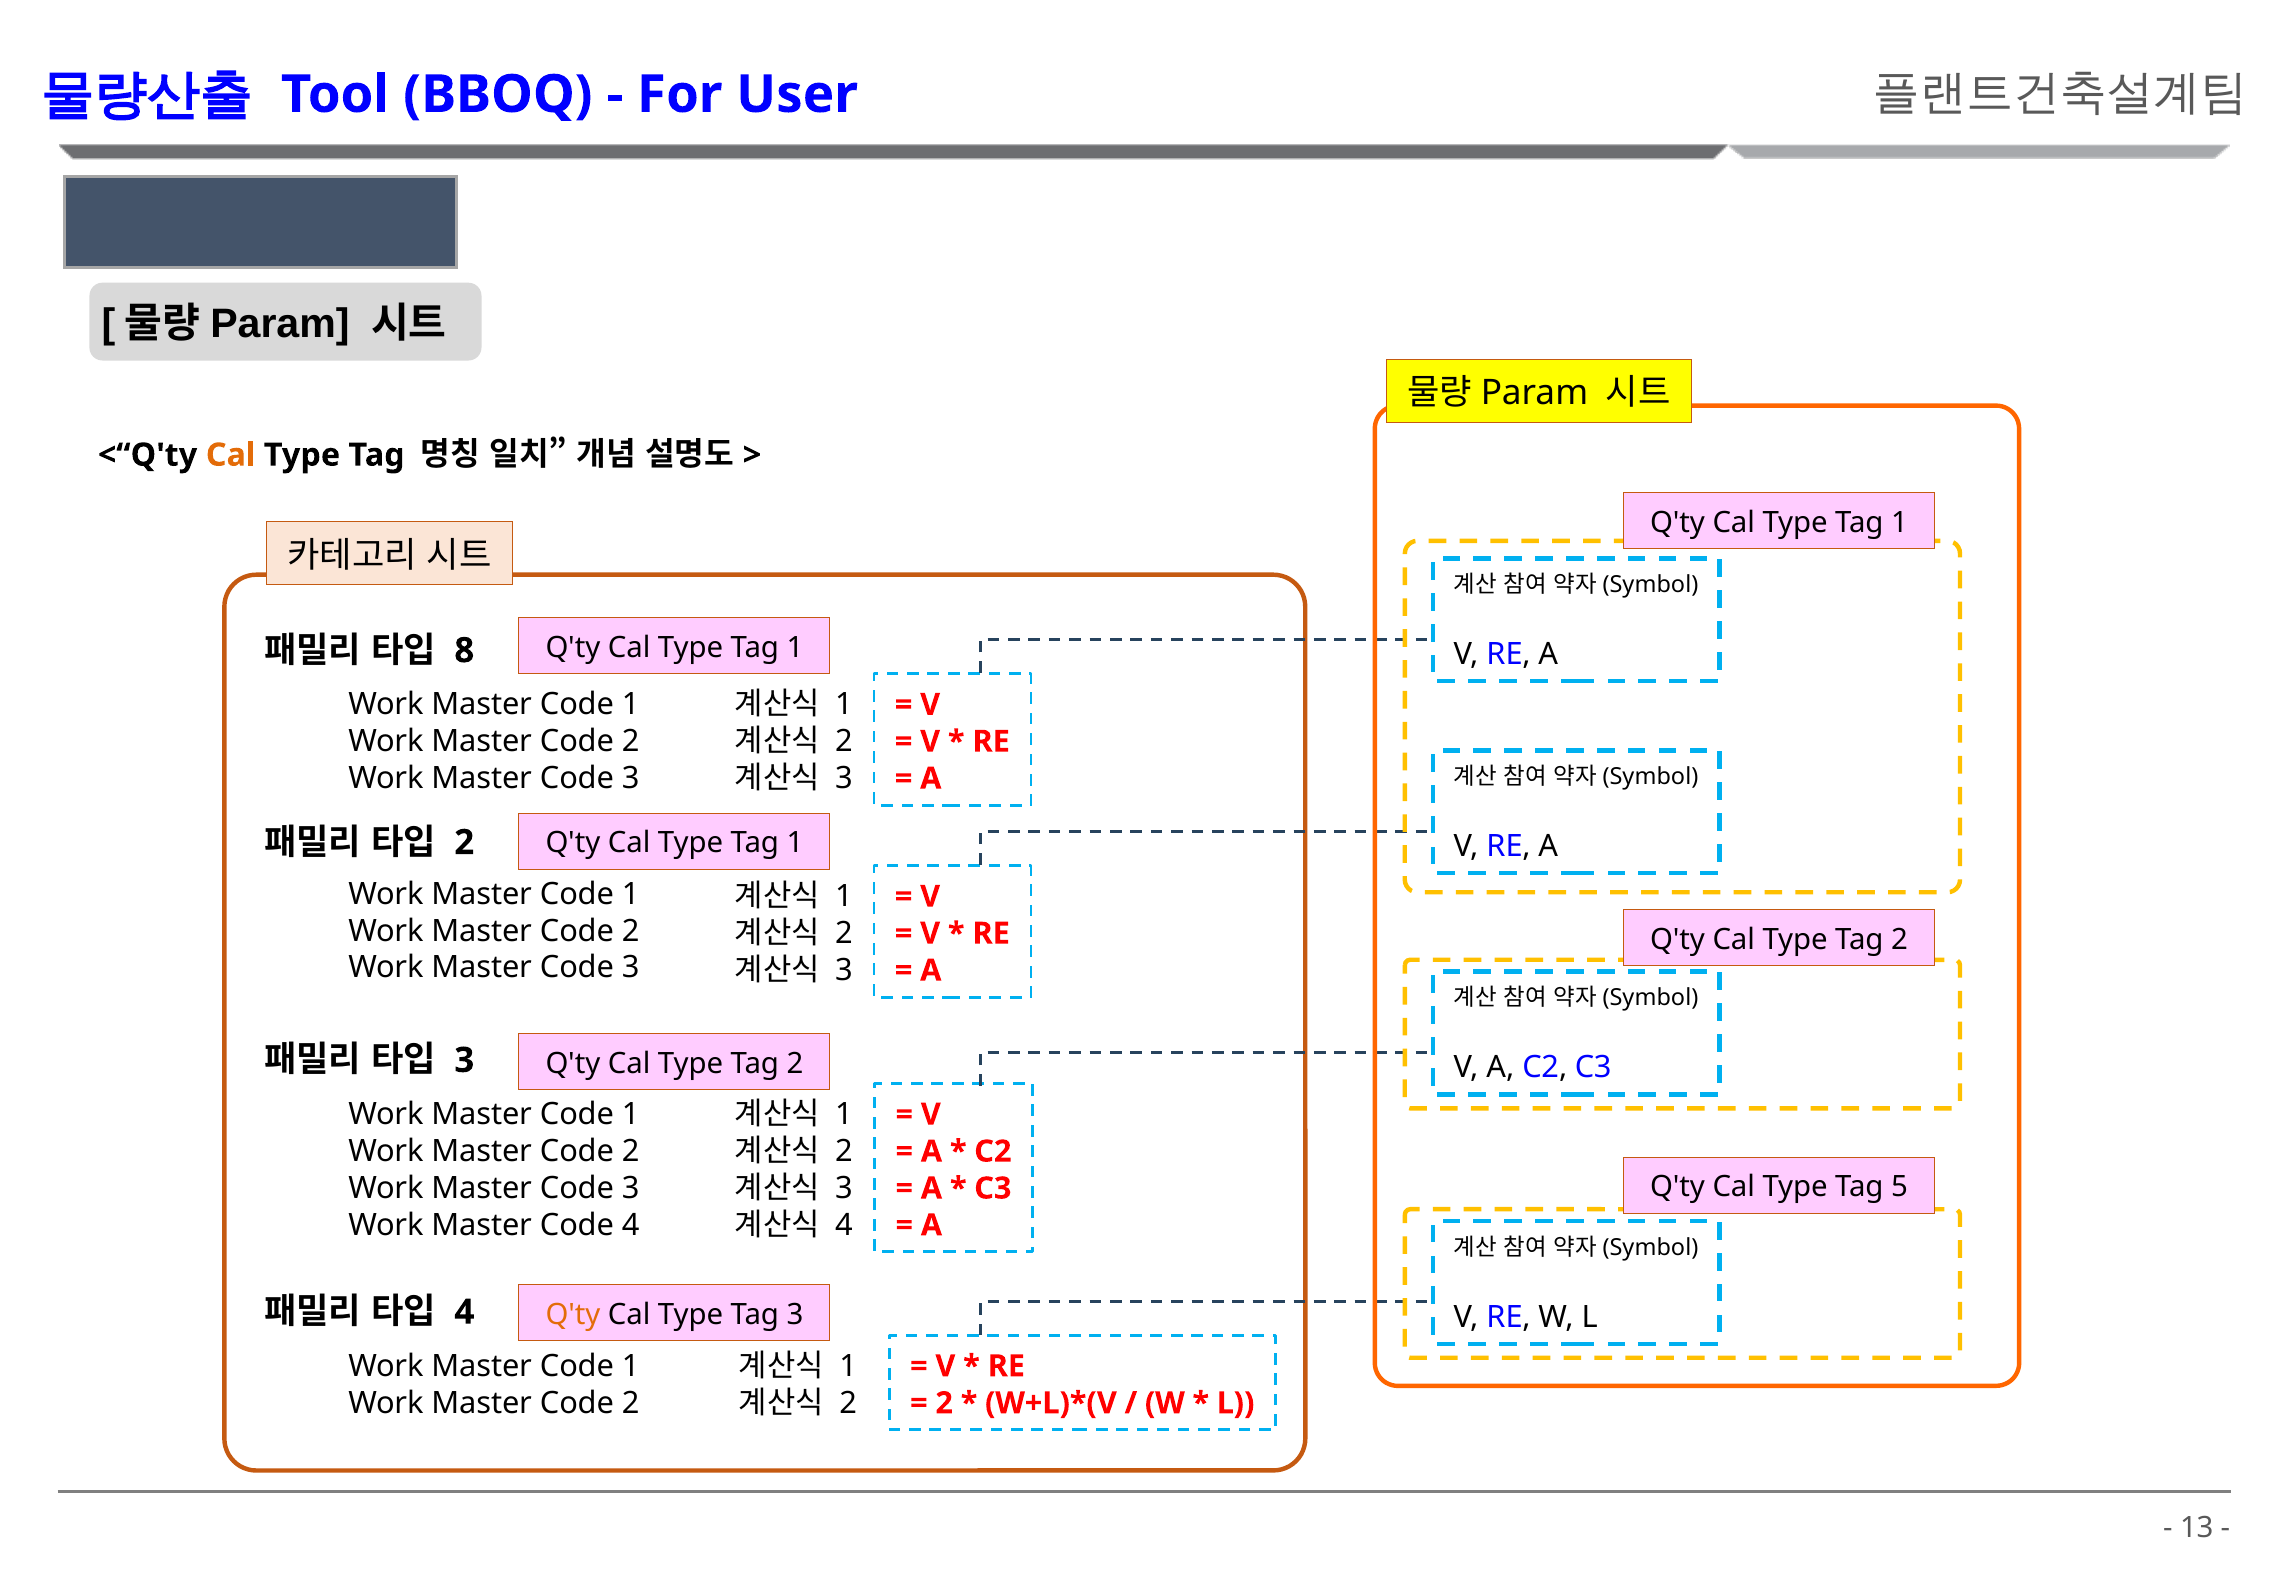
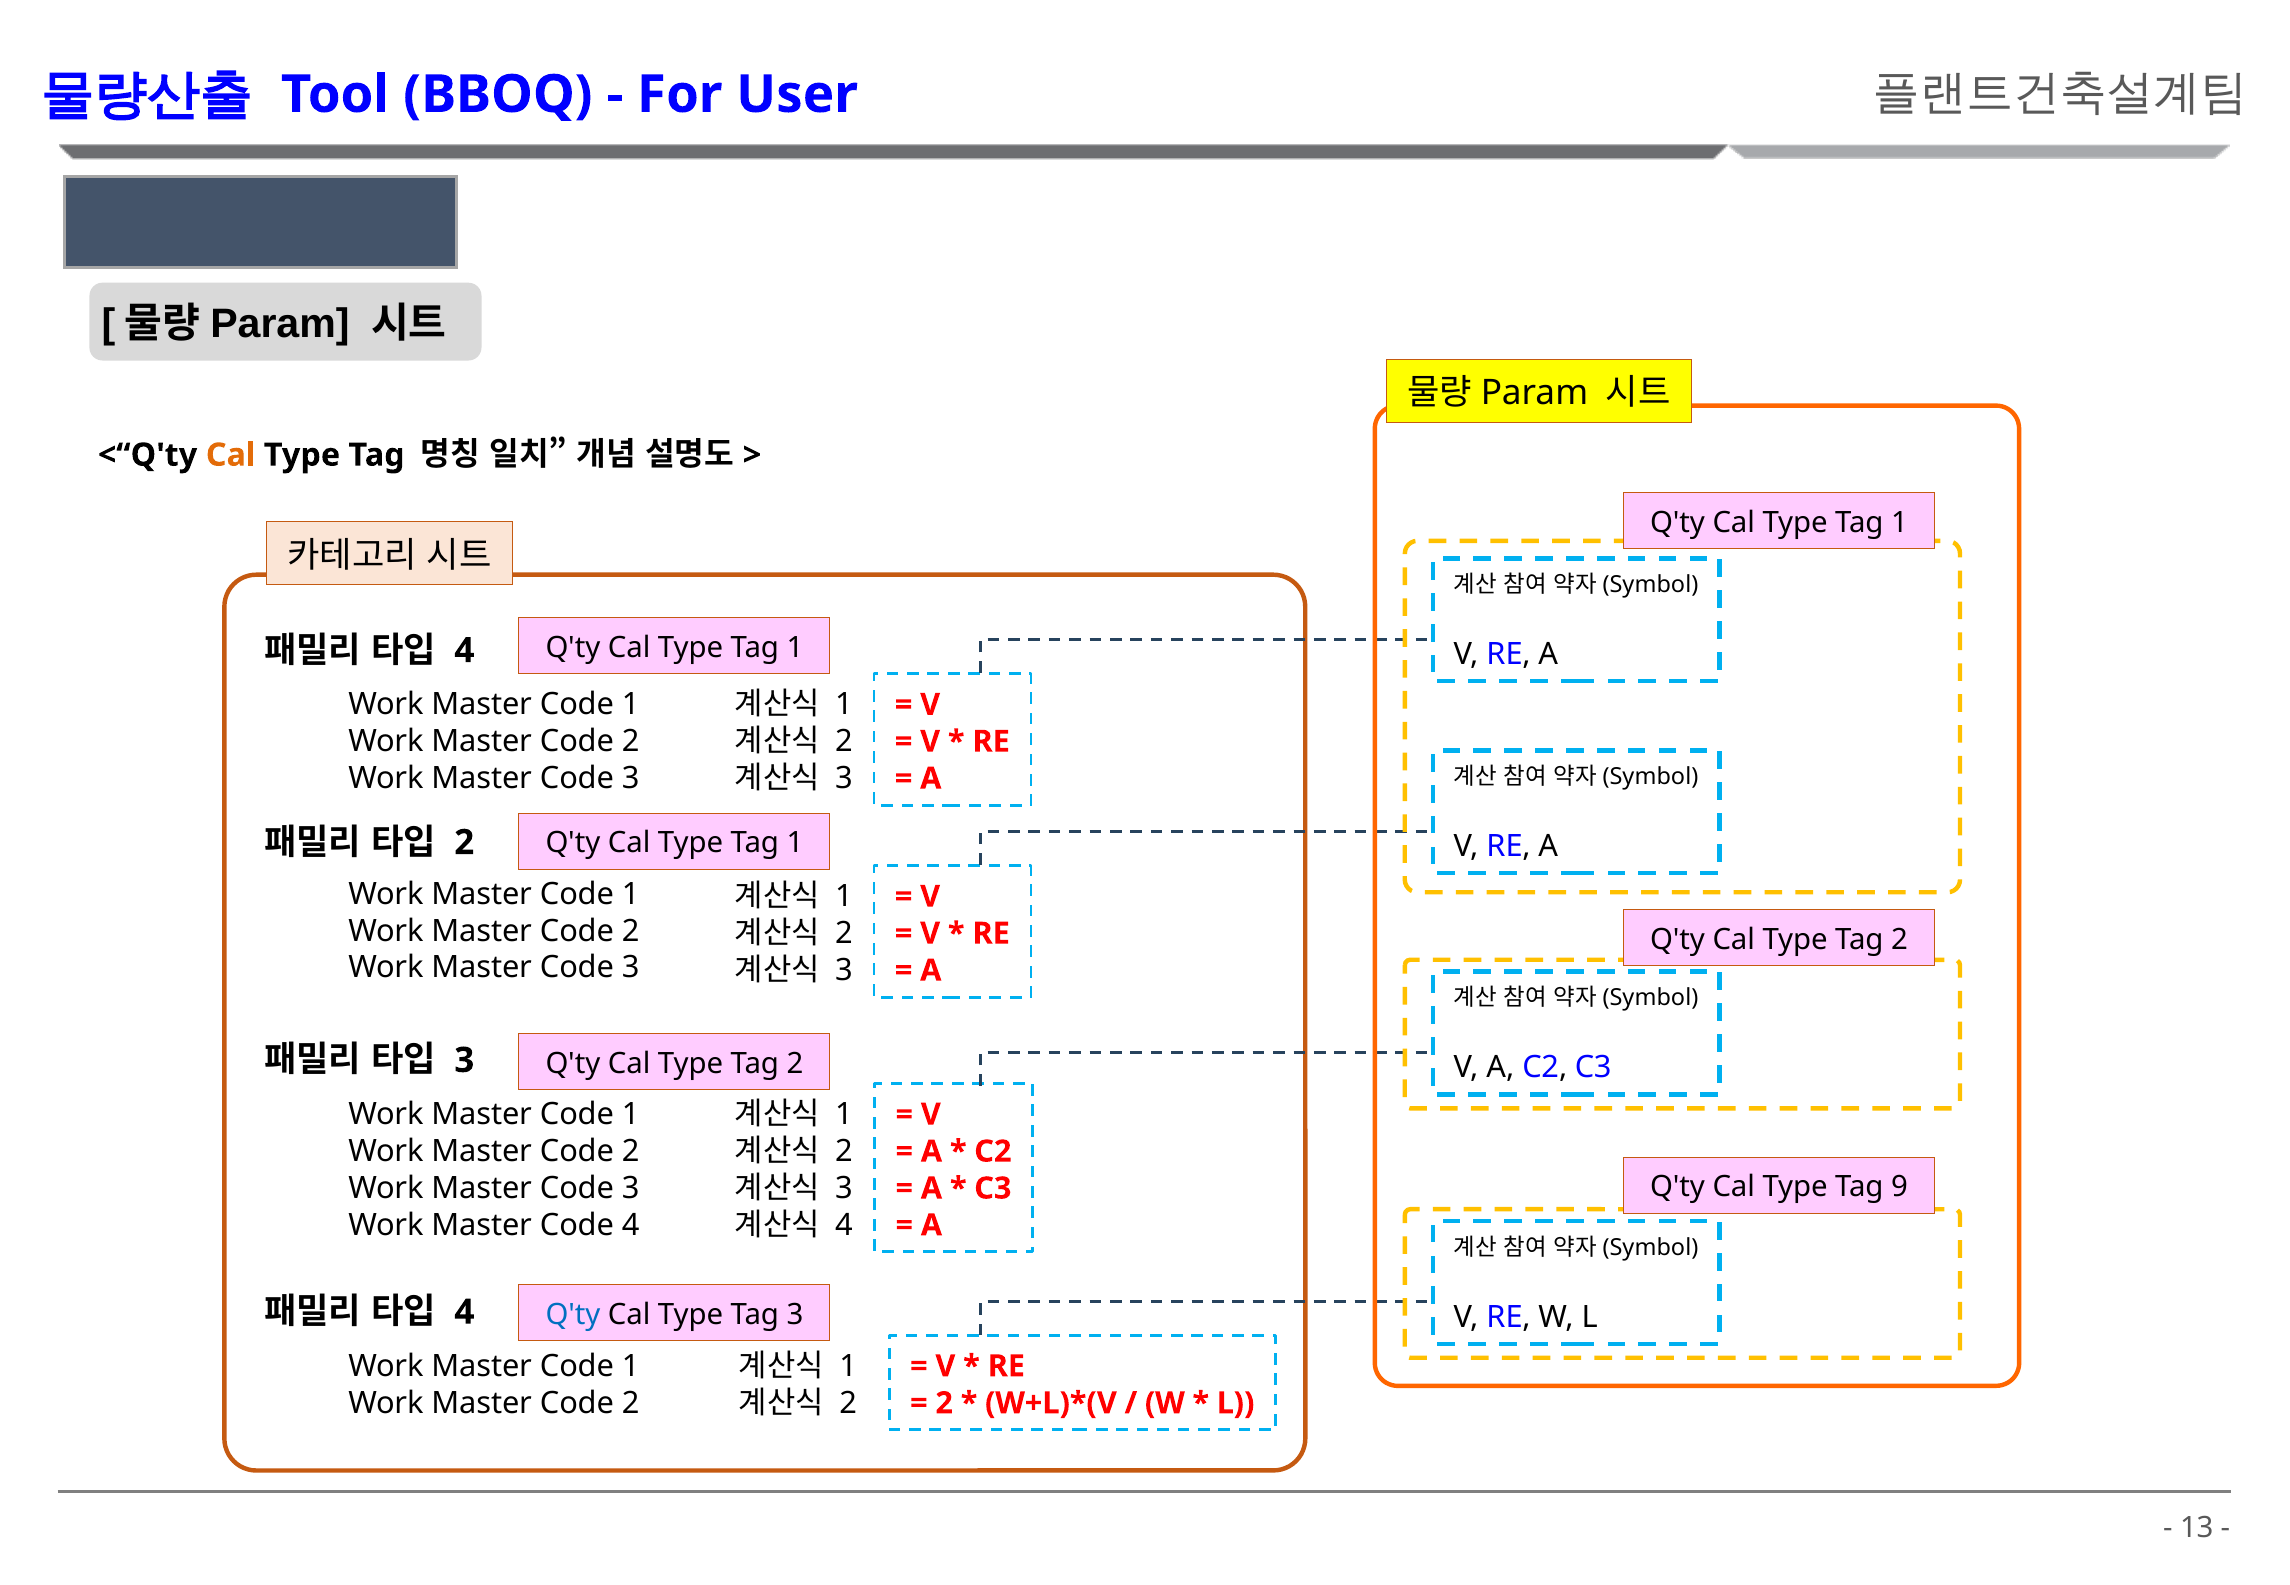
8: 8 -> 4 (464, 651)
5: 5 -> 9 (1900, 1187)
Q'ty colour: orange -> blue (573, 1315)
